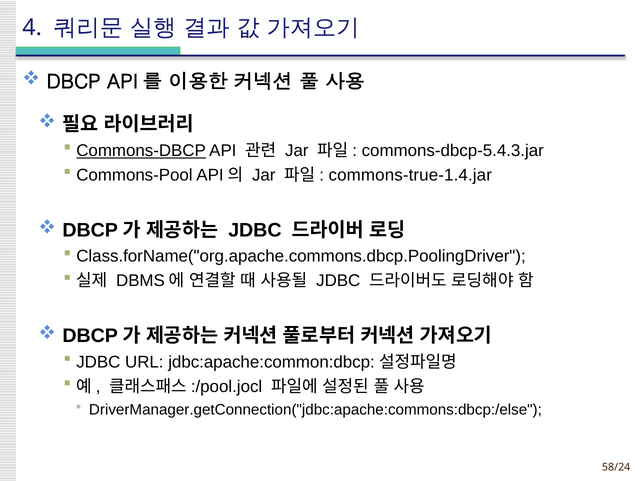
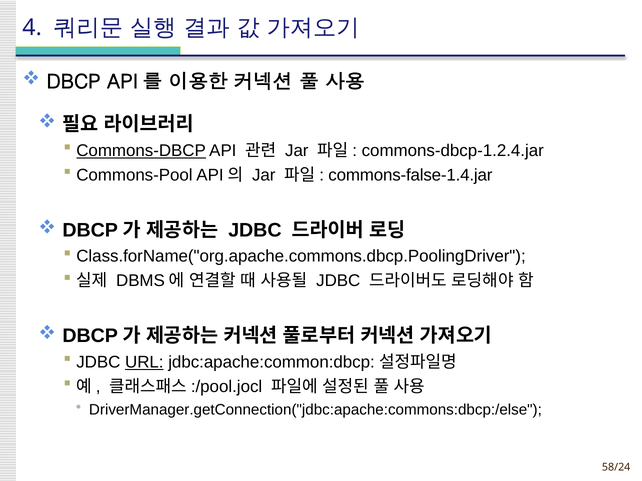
commons-dbcp-5.4.3.jar: commons-dbcp-5.4.3.jar -> commons-dbcp-1.2.4.jar (453, 151)
commons-true-1.4.jar: commons-true-1.4.jar -> commons-false-1.4.jar (410, 175)
URL underline: none -> present (144, 362)
